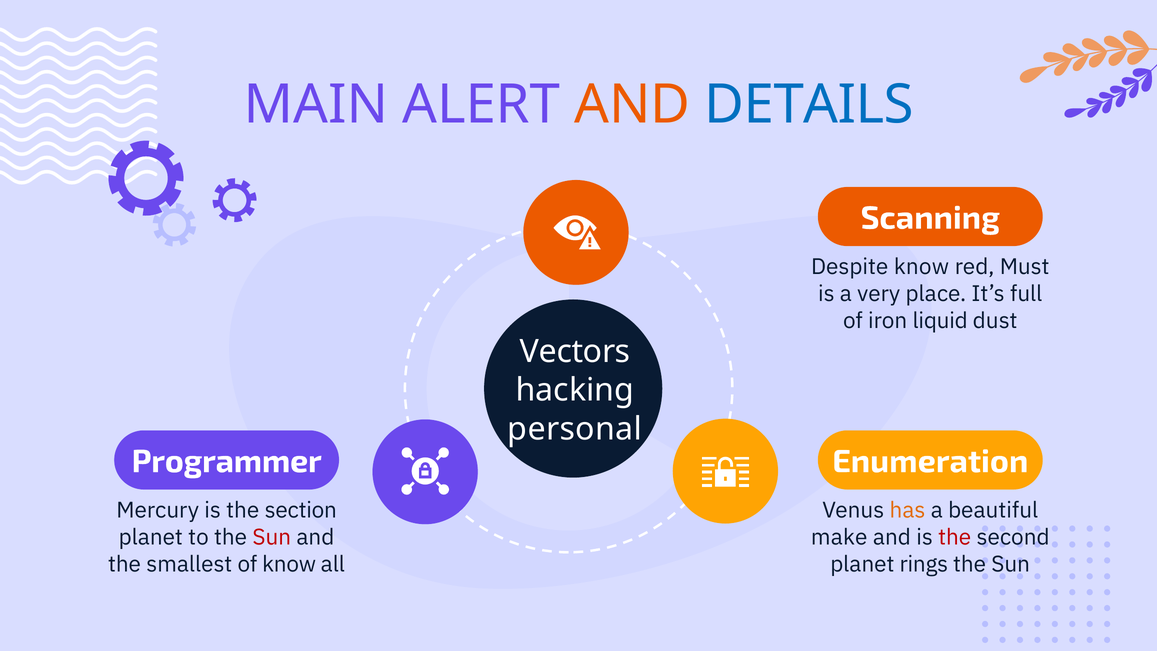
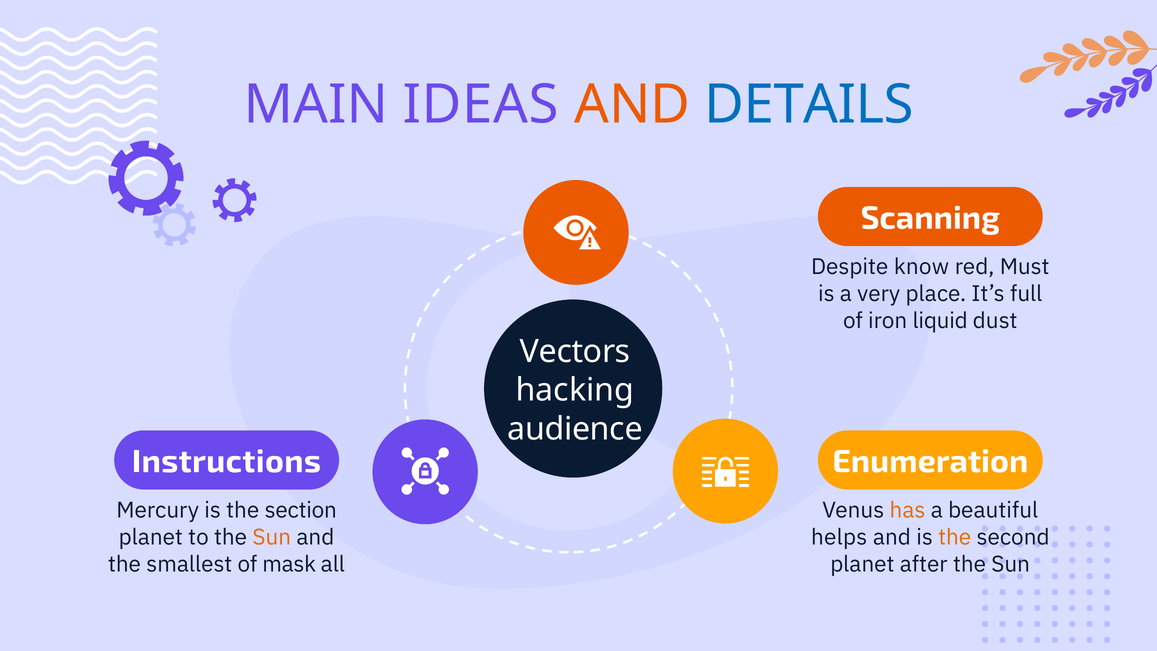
ALERT: ALERT -> IDEAS (481, 104)
personal: personal -> audience (575, 429)
Programmer: Programmer -> Instructions (226, 461)
Sun colour: red -> orange (272, 537)
make: make -> helps (839, 537)
the colour: red -> orange (955, 537)
of know: know -> mask (289, 564)
rings: rings -> after (924, 564)
